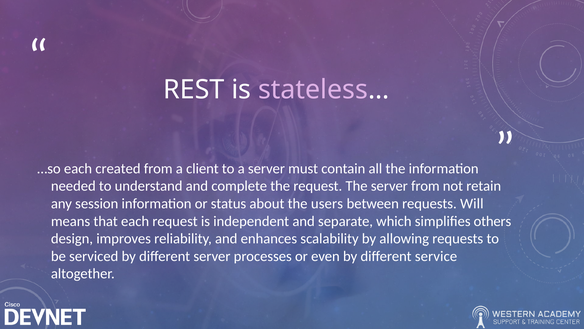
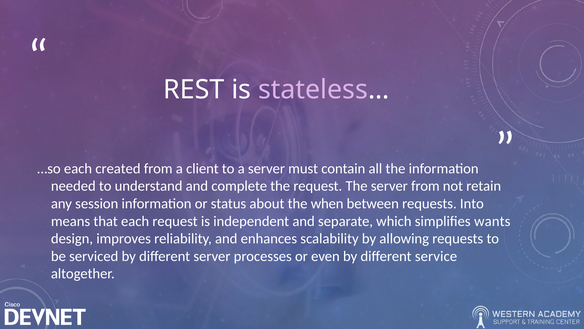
users: users -> when (327, 203)
Will: Will -> Into (472, 203)
others: others -> wants (492, 221)
